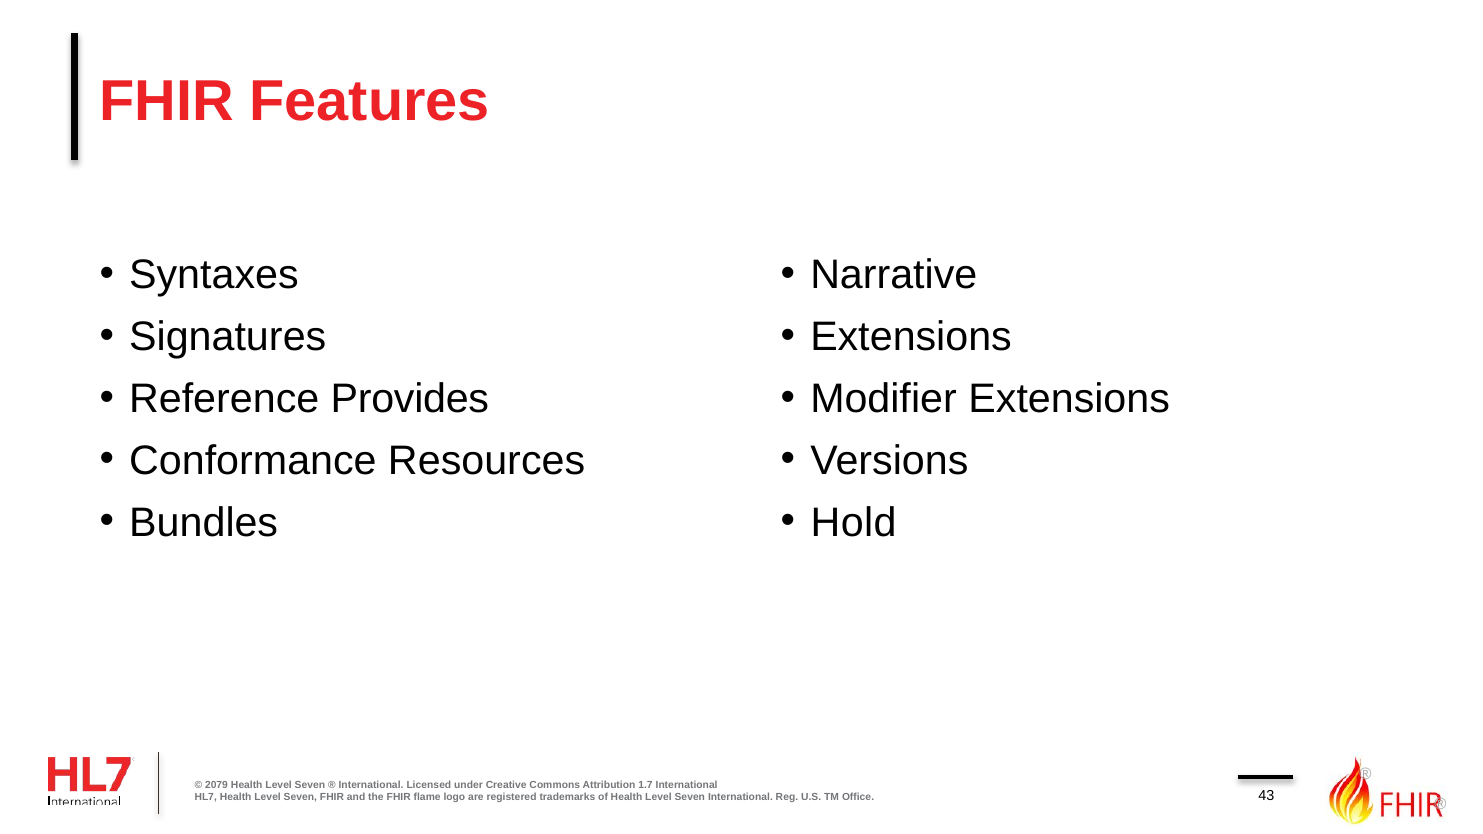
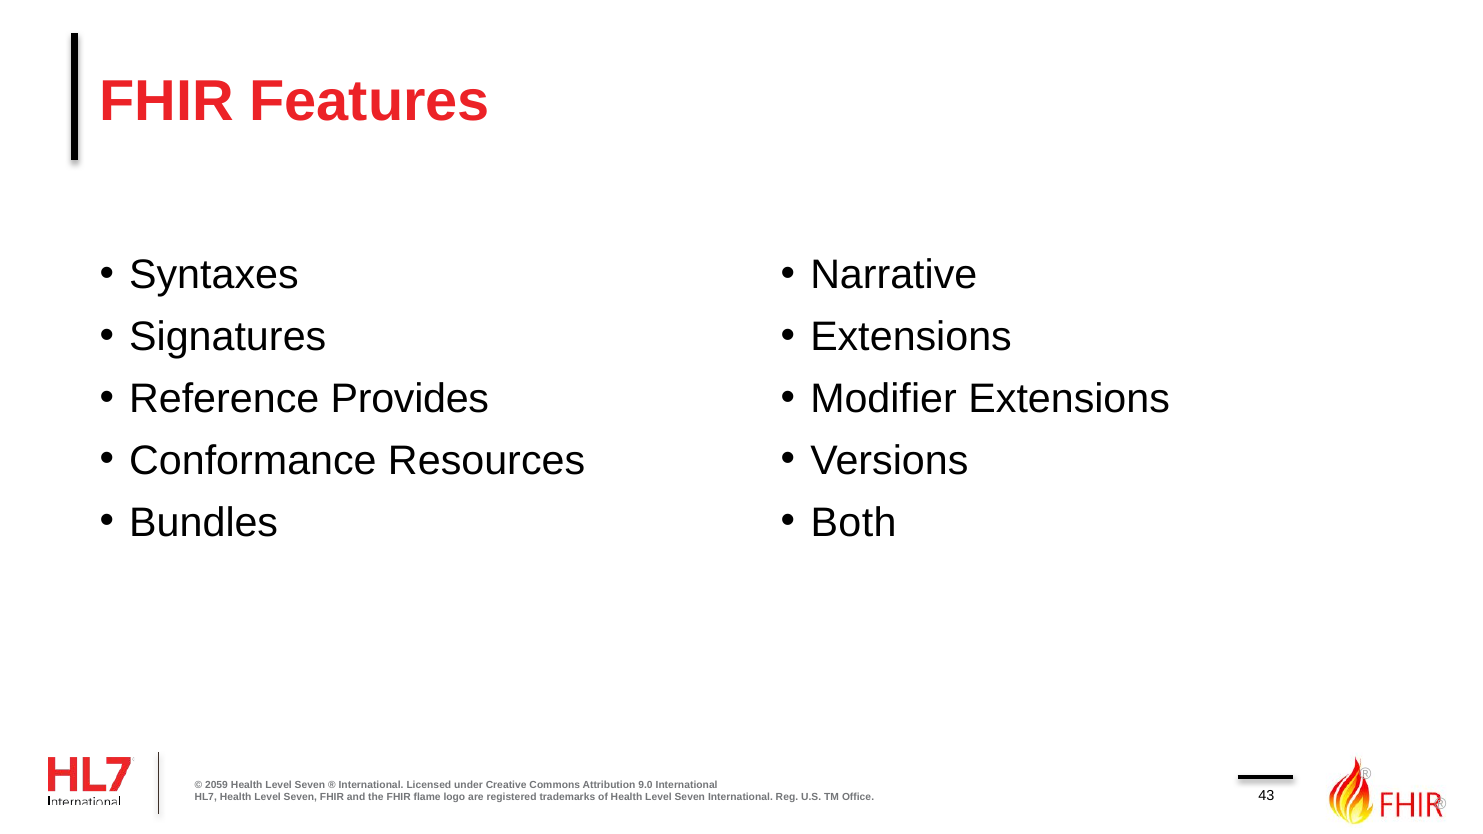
Hold: Hold -> Both (854, 523)
2079: 2079 -> 2059 (216, 785)
1.7: 1.7 -> 9.0 (645, 785)
